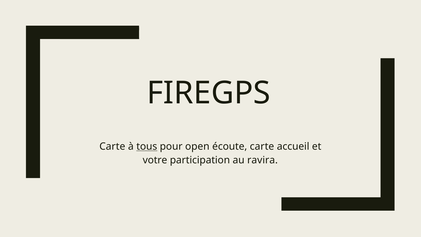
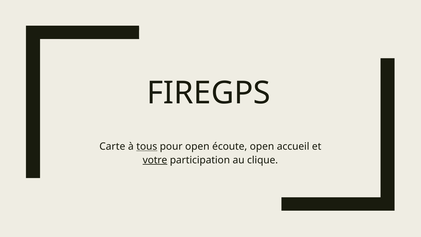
écoute carte: carte -> open (262, 146)
votre underline: none -> present (155, 160)
ravira: ravira -> clique (263, 160)
